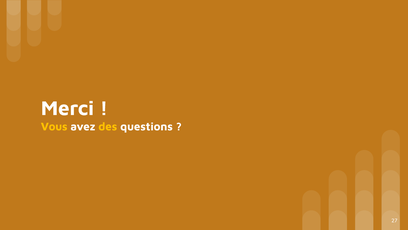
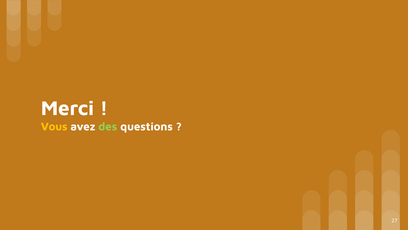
des colour: yellow -> light green (108, 126)
